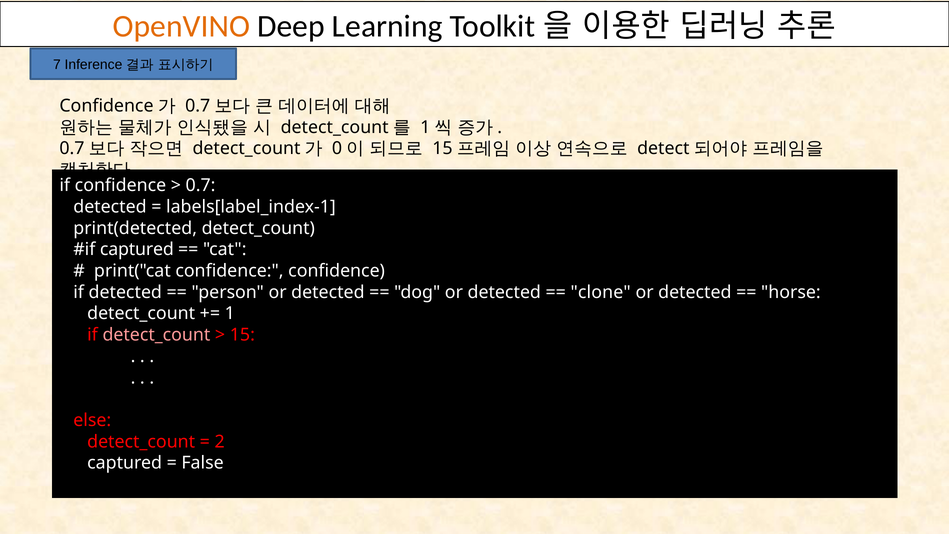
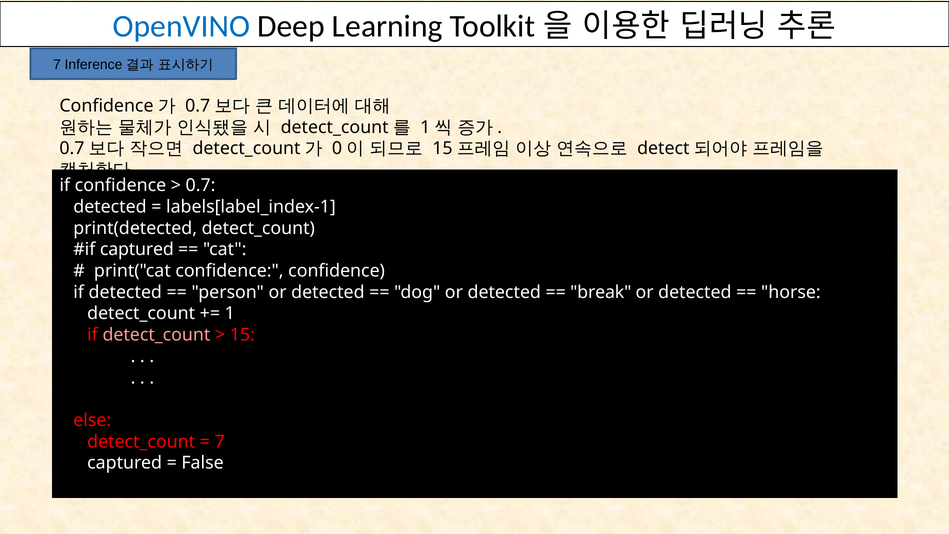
OpenVINO colour: orange -> blue (181, 26)
clone: clone -> break (601, 292)
2: 2 -> 7 (220, 442)
